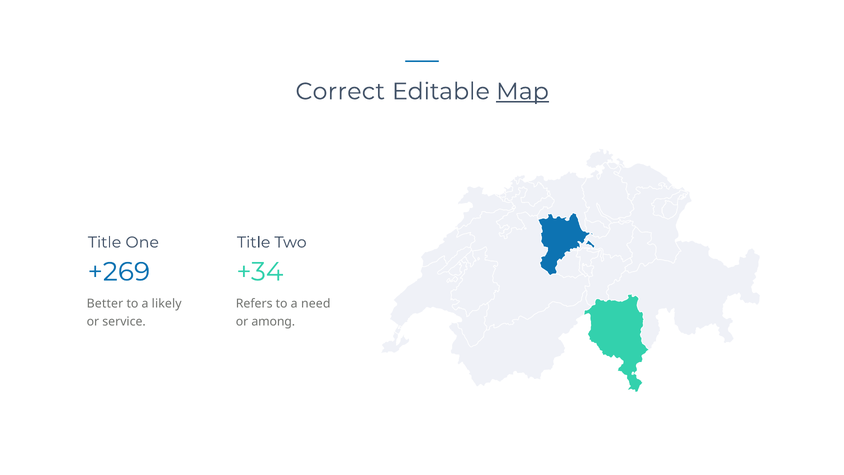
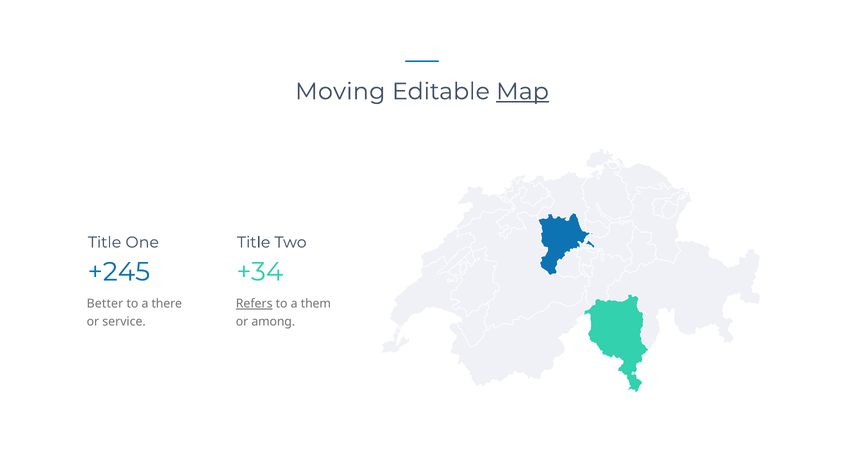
Correct: Correct -> Moving (340, 91)
+269: +269 -> +245 (119, 272)
likely: likely -> there (167, 304)
Refers underline: none -> present (254, 304)
need: need -> them (316, 304)
